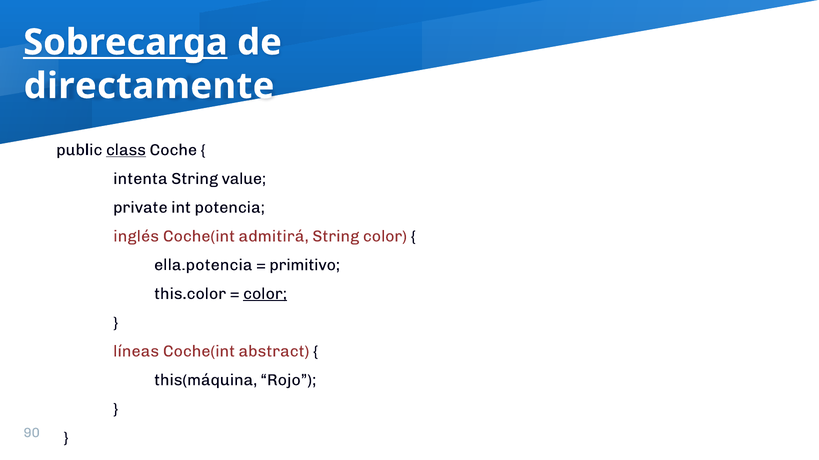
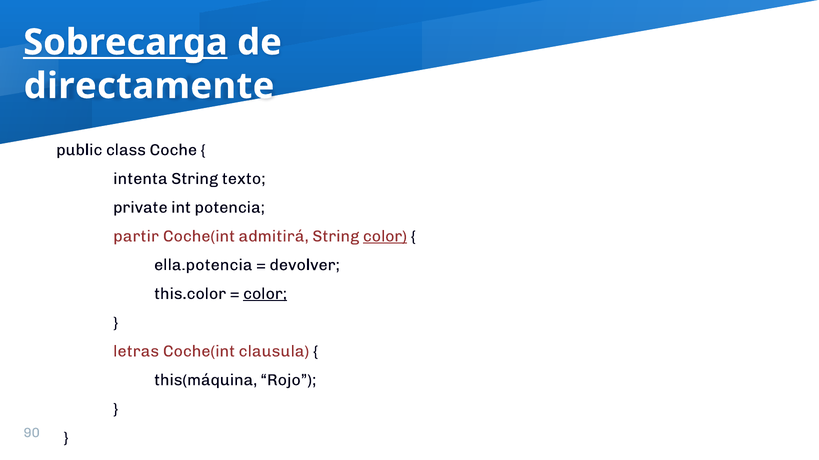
class underline: present -> none (126, 150)
value: value -> texto (244, 179)
inglés: inglés -> partir (136, 237)
color underline: none -> present (385, 237)
primitivo: primitivo -> devolver (305, 265)
líneas: líneas -> letras (136, 352)
abstract: abstract -> clausula (274, 352)
